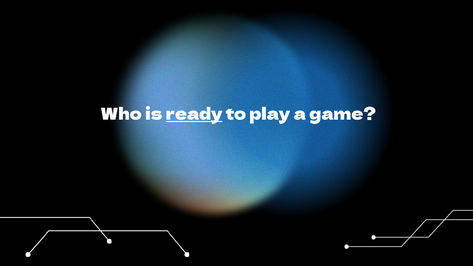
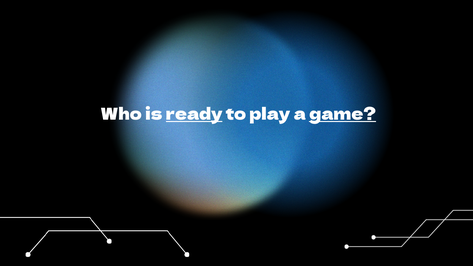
game underline: none -> present (343, 114)
